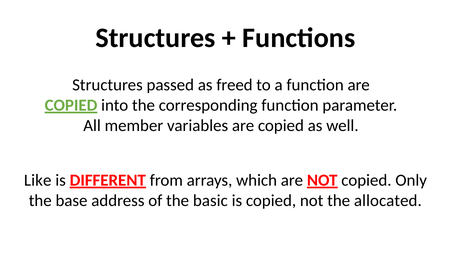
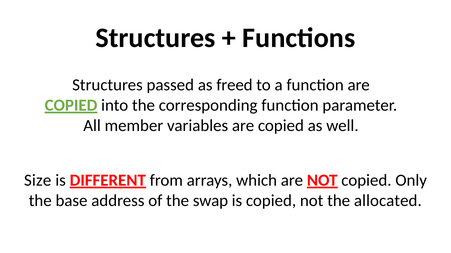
Like: Like -> Size (38, 181)
basic: basic -> swap (210, 201)
